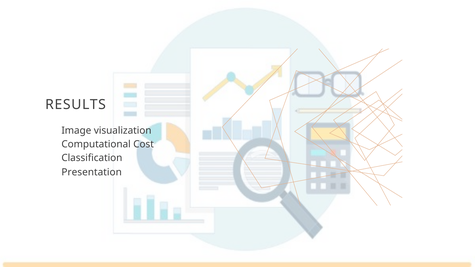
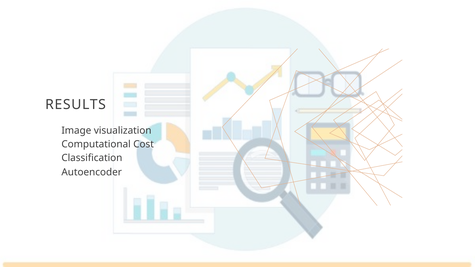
Presentation: Presentation -> Autoencoder (92, 172)
